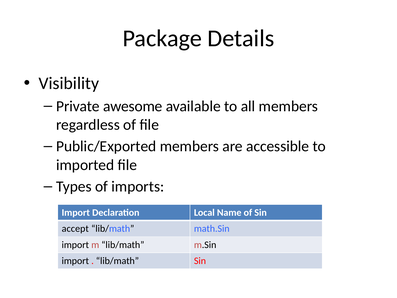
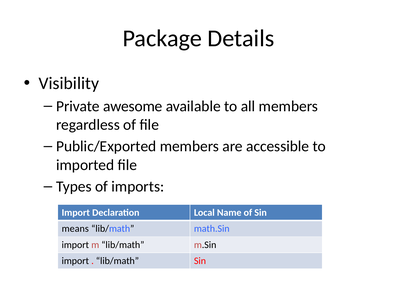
accept: accept -> means (75, 228)
